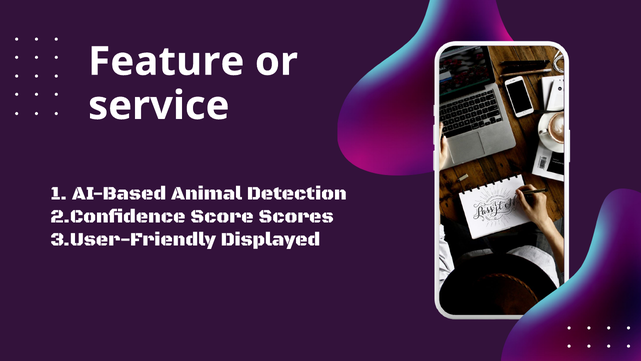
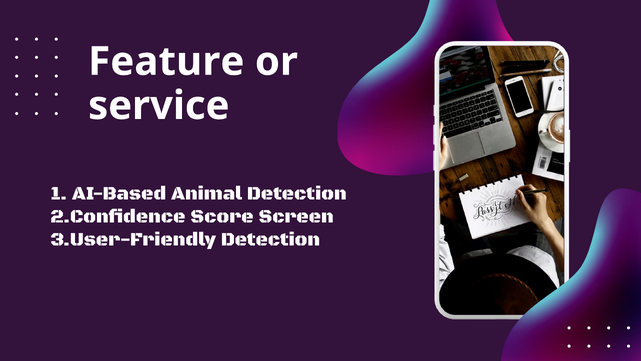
Scores: Scores -> Screen (296, 216)
Displayed: Displayed -> Detection (271, 239)
